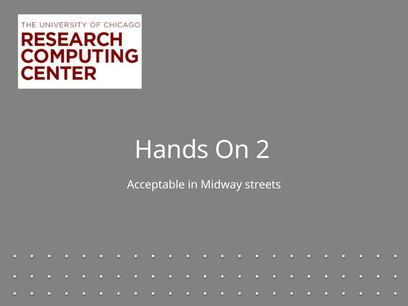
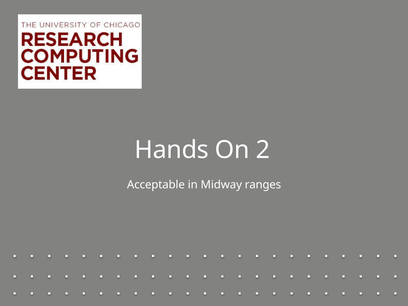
streets: streets -> ranges (263, 185)
